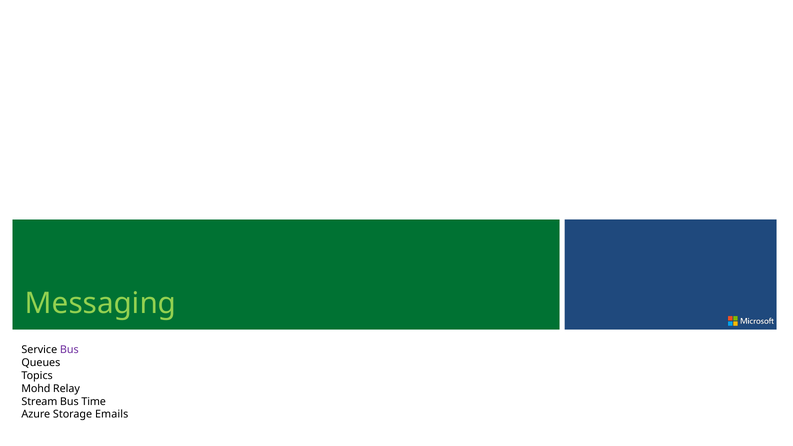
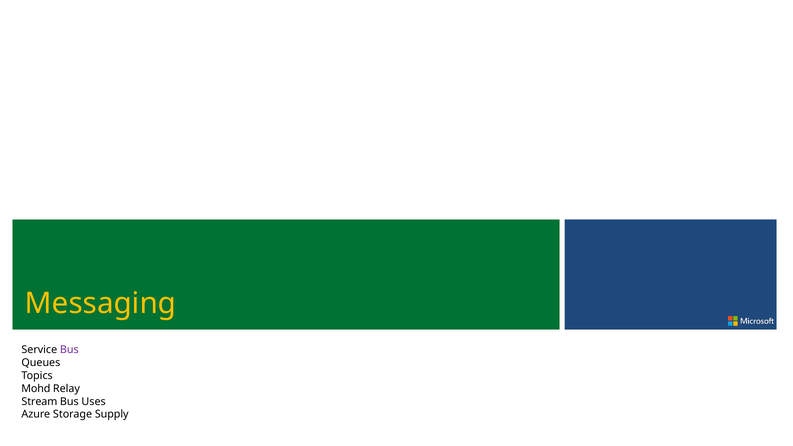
Messaging colour: light green -> yellow (101, 303)
Time: Time -> Uses (94, 402)
Emails: Emails -> Supply (112, 414)
